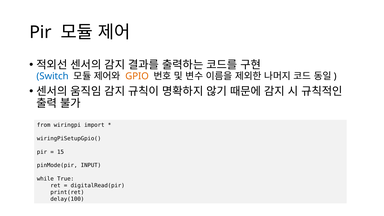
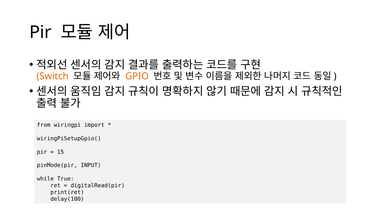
Switch colour: blue -> orange (53, 76)
